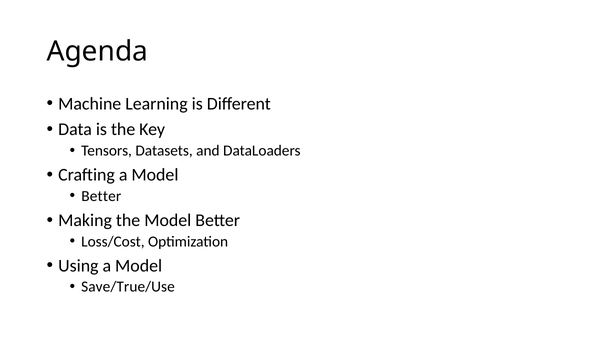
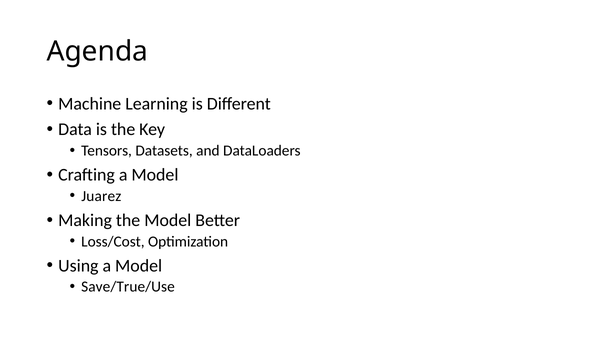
Better: Better -> Juarez (101, 196)
